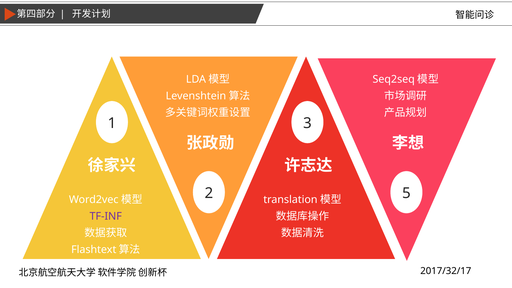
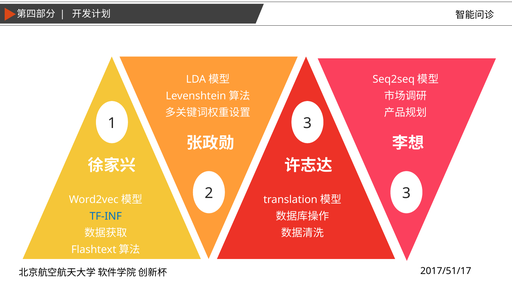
2 5: 5 -> 3 (406, 193)
TF-INF colour: purple -> blue (106, 216)
2017/32/17: 2017/32/17 -> 2017/51/17 (446, 271)
